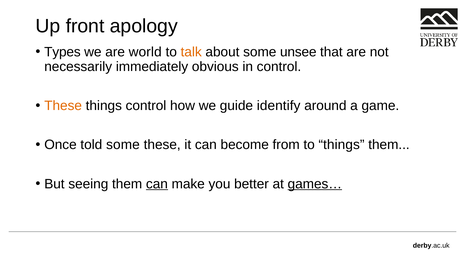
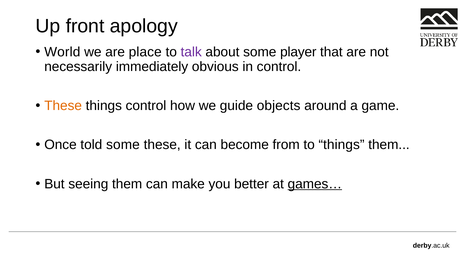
Types: Types -> World (62, 52)
world: world -> place (145, 52)
talk colour: orange -> purple (191, 52)
unsee: unsee -> player (298, 52)
identify: identify -> objects (279, 106)
can underline: present -> none (157, 184)
